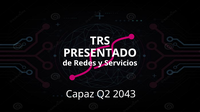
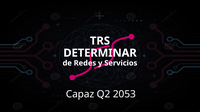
PRESENTADO: PRESENTADO -> DETERMINAR (100, 53)
2043: 2043 -> 2053 (124, 95)
